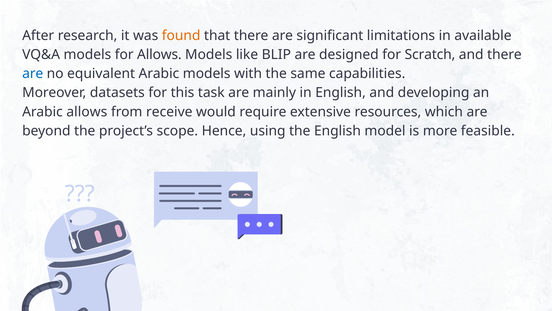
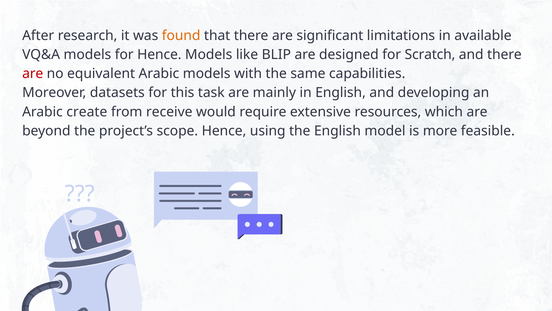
for Allows: Allows -> Hence (159, 55)
are colour: blue -> red (33, 74)
Arabic allows: allows -> create (87, 112)
